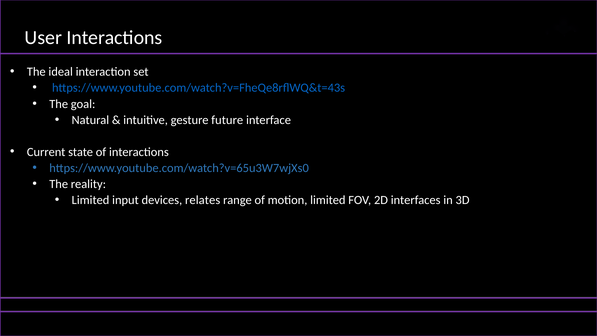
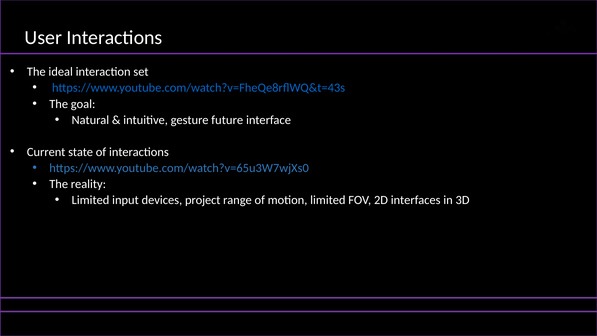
relates: relates -> project (203, 200)
